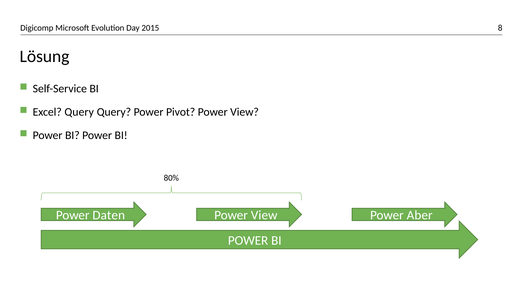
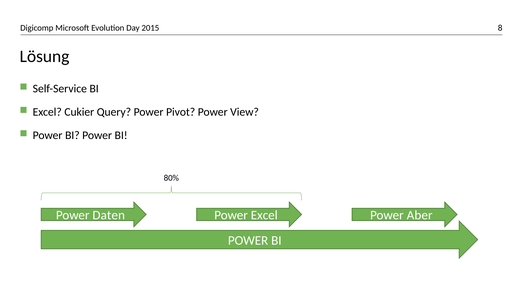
Excel Query: Query -> Cukier (79, 112)
View: View -> Excel (264, 215)
